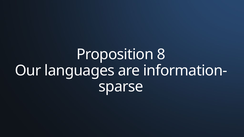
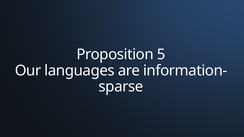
8: 8 -> 5 (161, 55)
